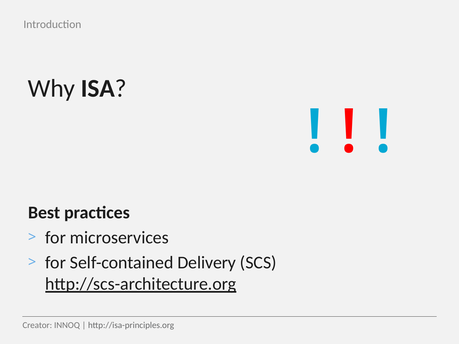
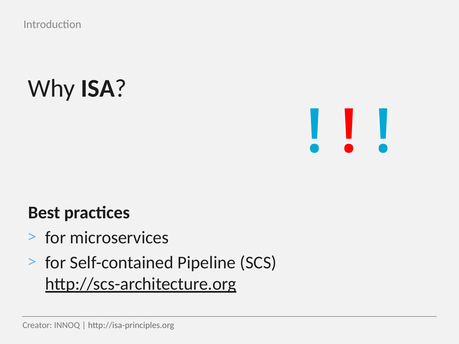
Delivery: Delivery -> Pipeline (207, 263)
